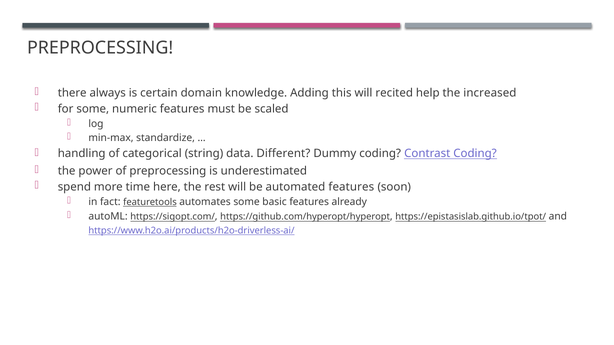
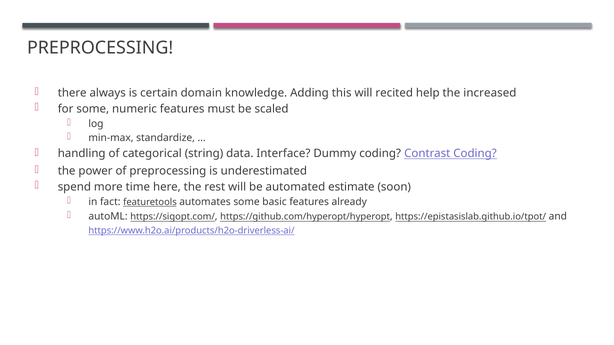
Different: Different -> Interface (283, 154)
automated features: features -> estimate (351, 187)
